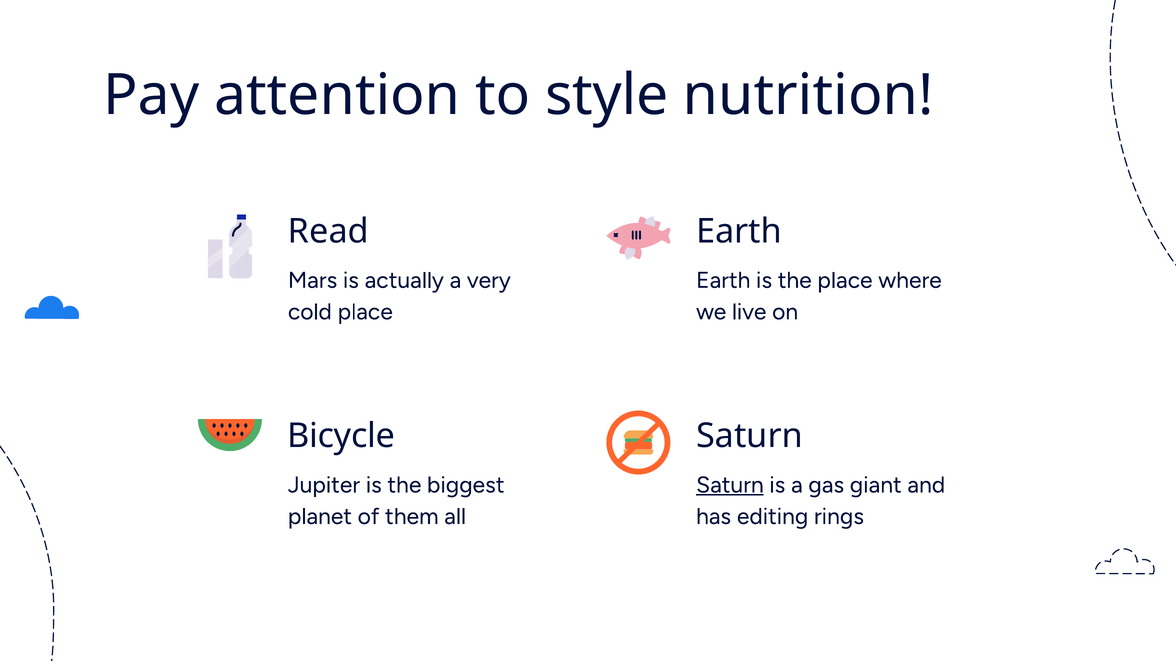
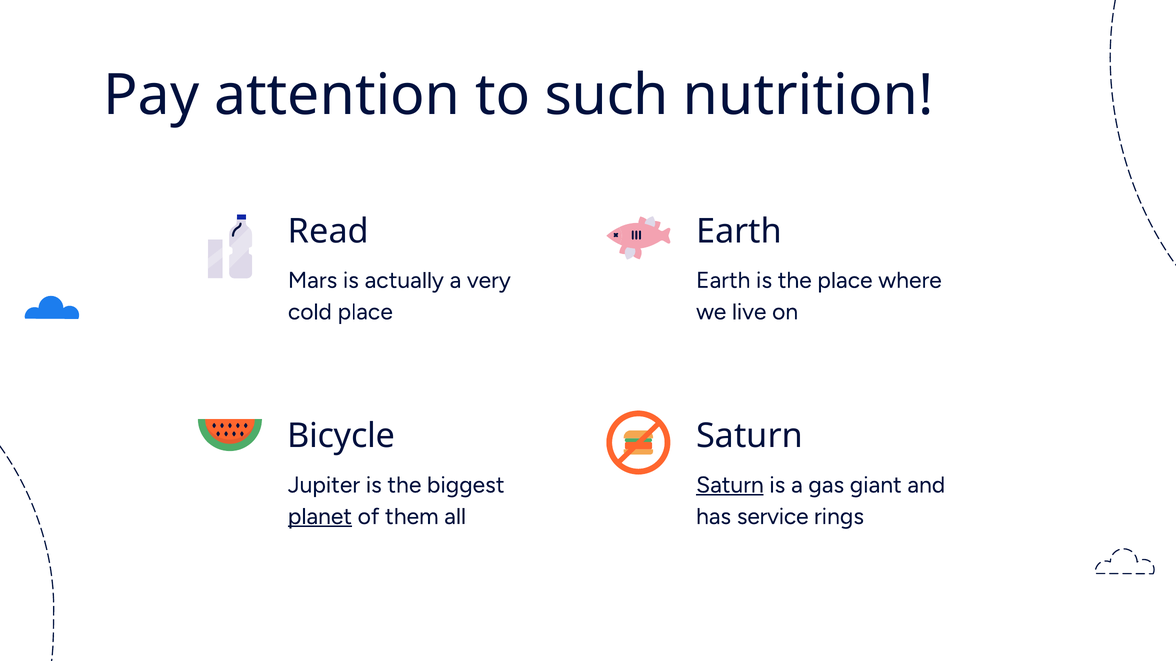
style: style -> such (607, 96)
planet underline: none -> present (320, 517)
editing: editing -> service (773, 517)
